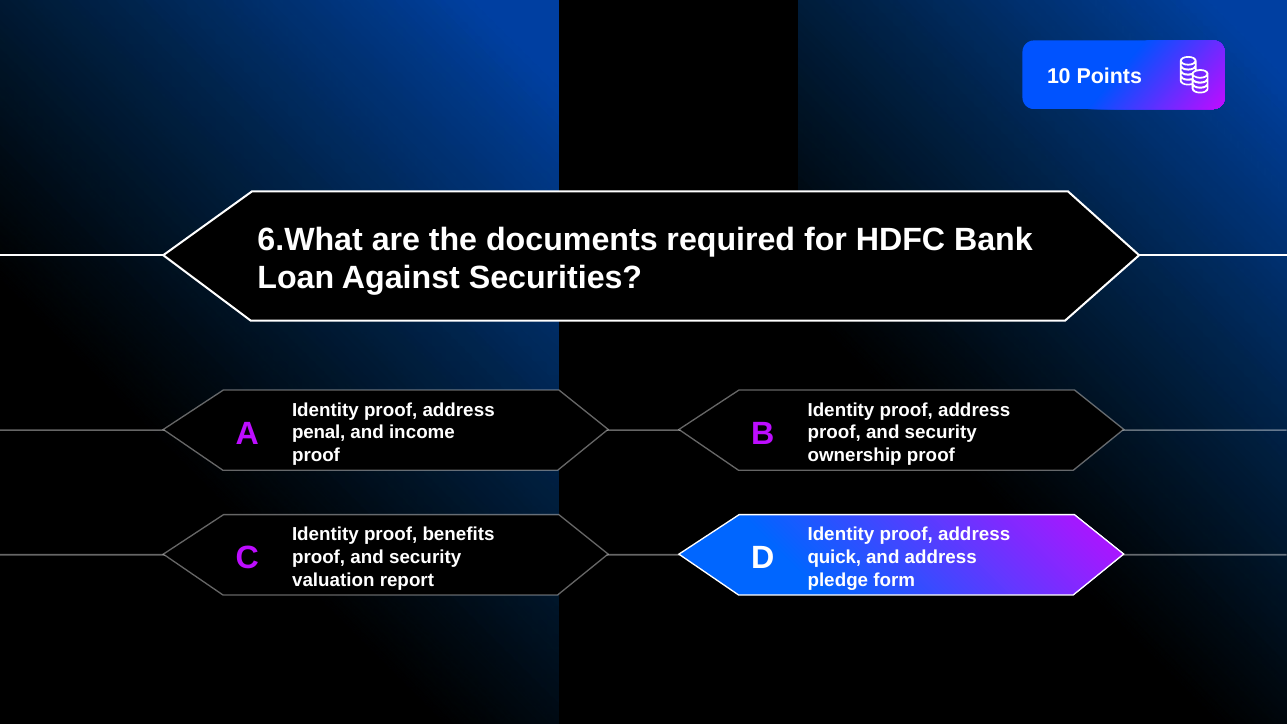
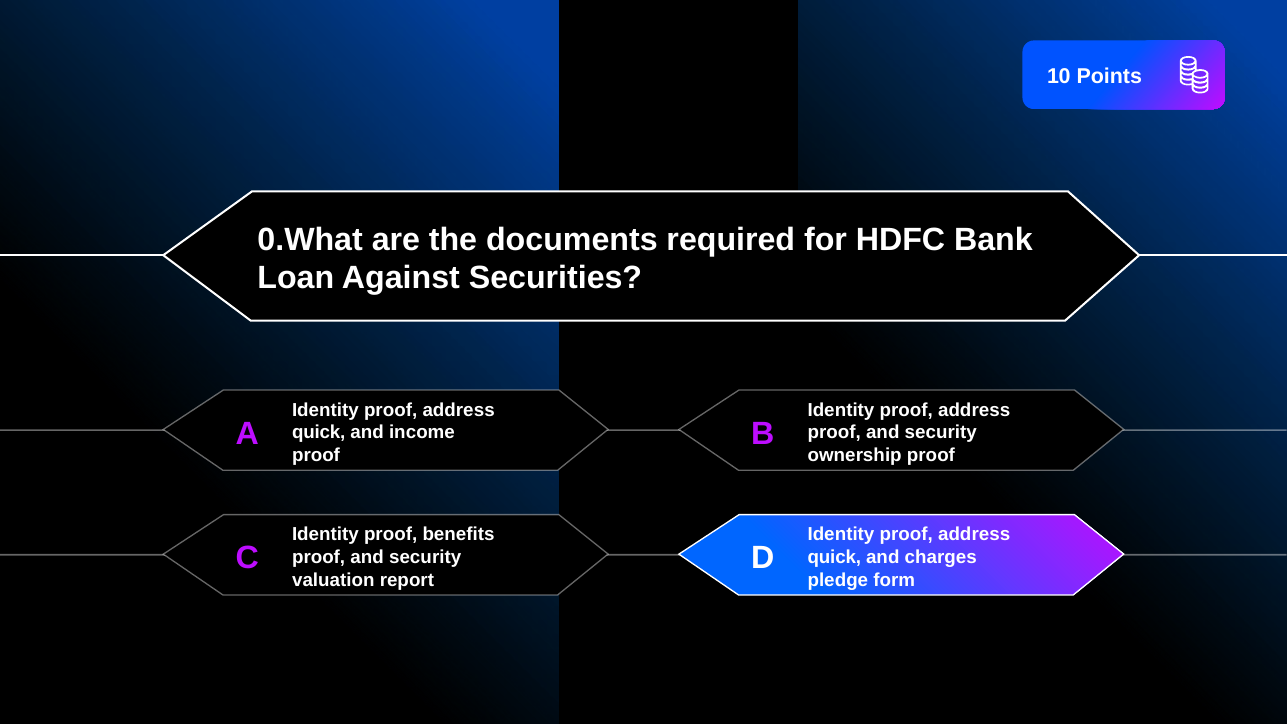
6.What: 6.What -> 0.What (310, 239)
penal: penal -> quick (319, 433)
and address: address -> charges (941, 557)
